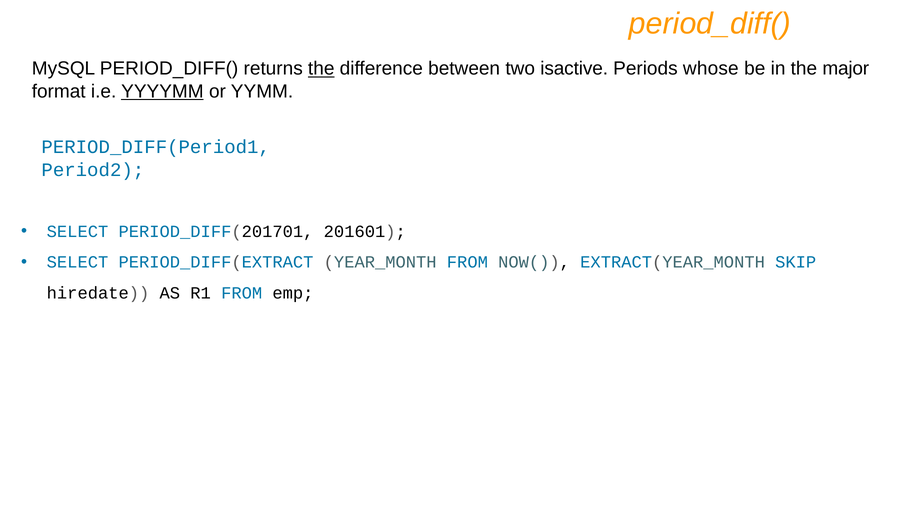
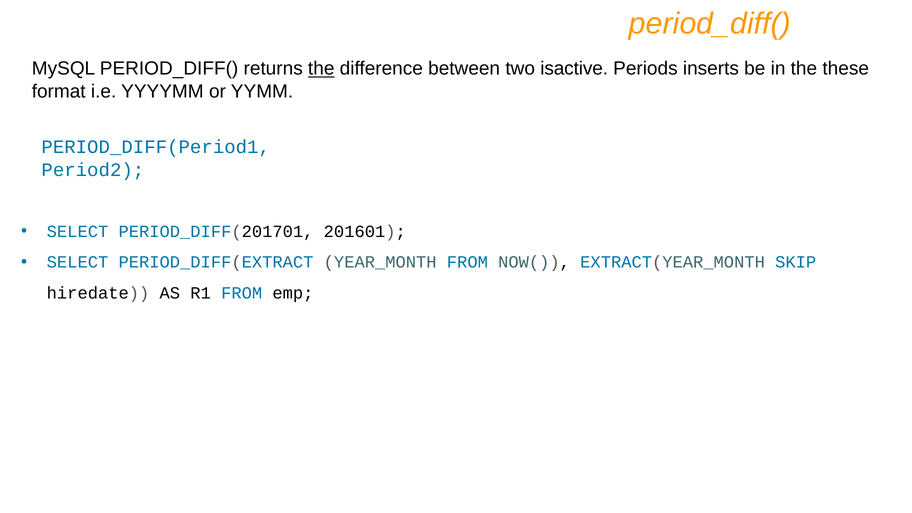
whose: whose -> inserts (711, 69)
major: major -> these (846, 69)
YYYYMM underline: present -> none (162, 91)
